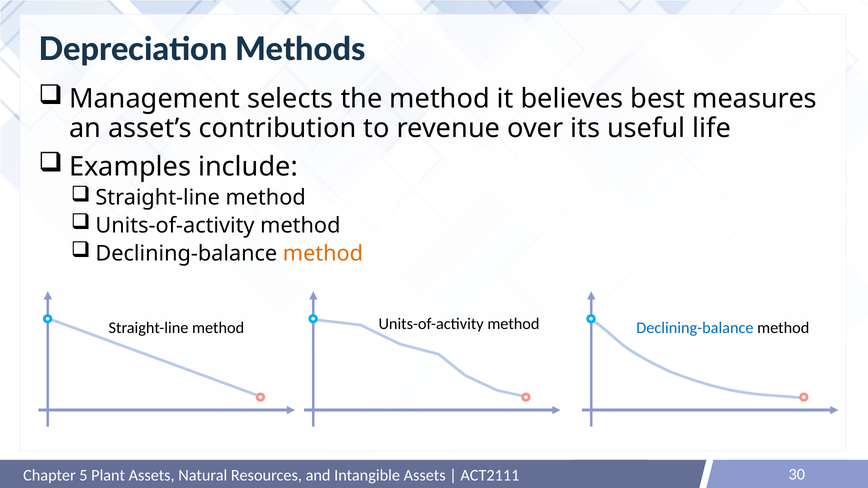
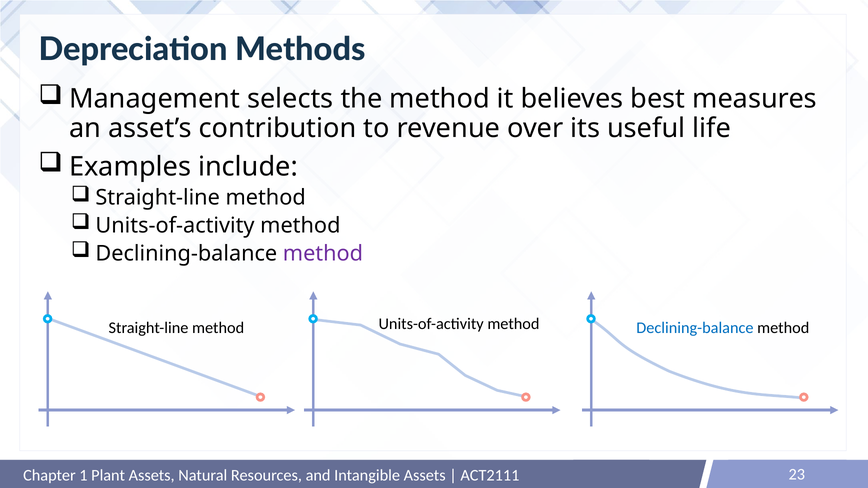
method colour: orange -> purple (323, 254)
5: 5 -> 1 (83, 476)
30: 30 -> 23 (797, 475)
